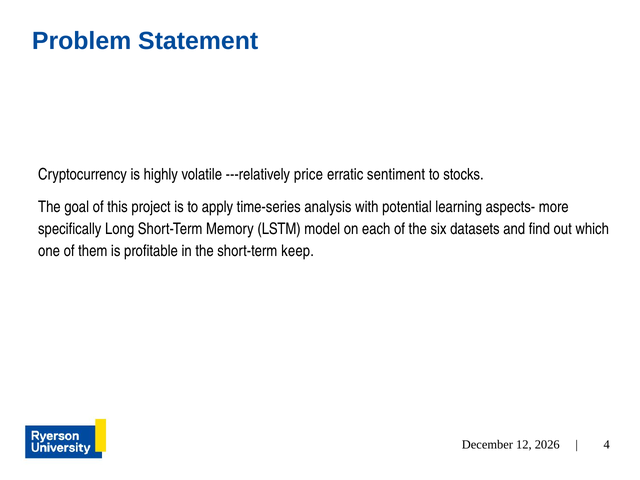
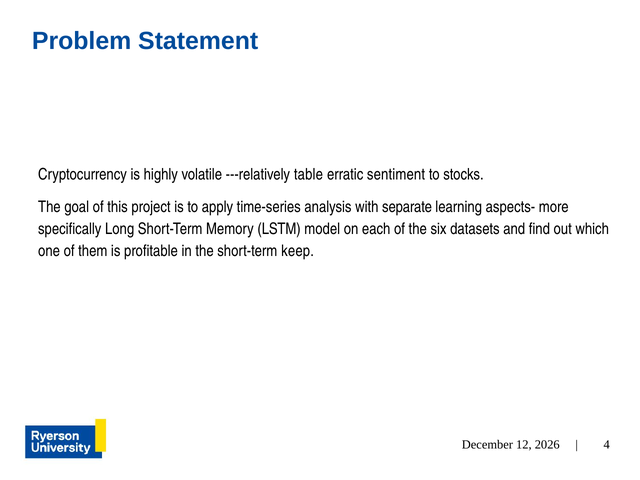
price: price -> table (308, 174)
potential: potential -> separate (407, 207)
